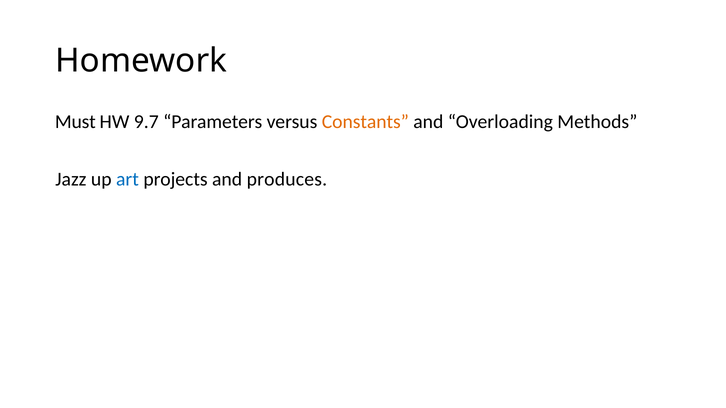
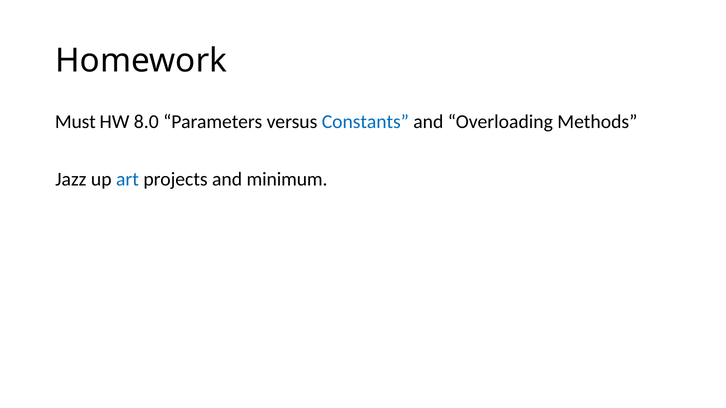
9.7: 9.7 -> 8.0 (146, 122)
Constants colour: orange -> blue (365, 122)
produces: produces -> minimum (287, 180)
